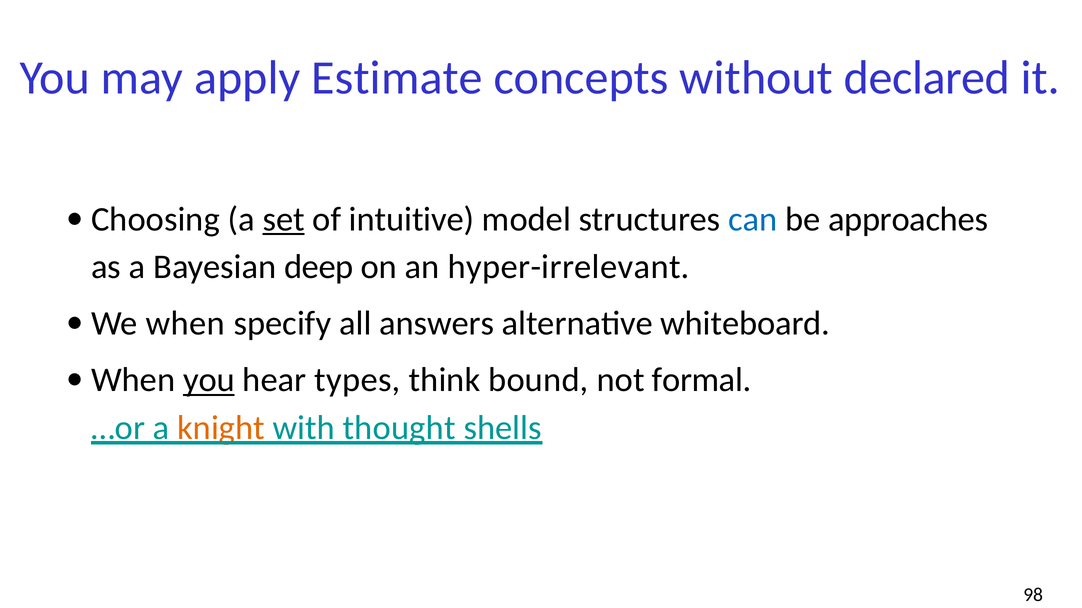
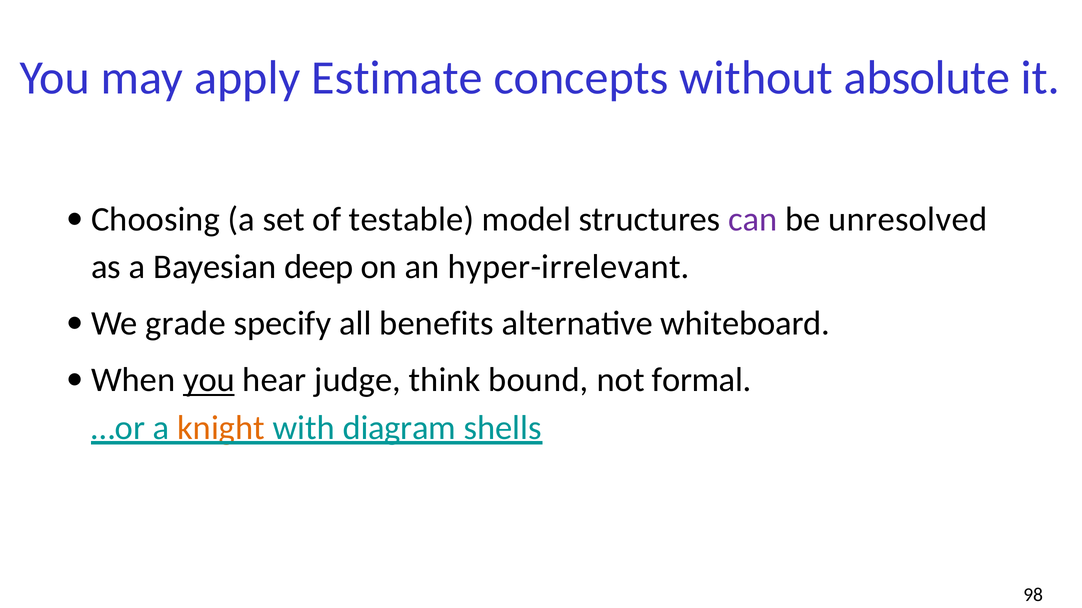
declared: declared -> absolute (927, 78)
set underline: present -> none (284, 220)
intuitive: intuitive -> testable (411, 220)
can colour: blue -> purple (753, 220)
approaches: approaches -> unresolved (908, 220)
We when: when -> grade (186, 324)
answers: answers -> benefits (437, 324)
types: types -> judge (358, 380)
thought: thought -> diagram (399, 428)
